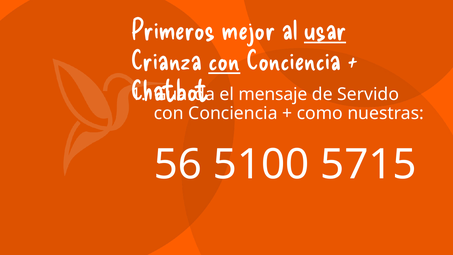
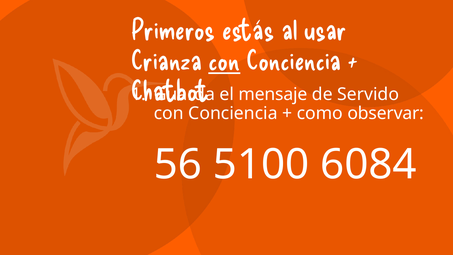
mejor: mejor -> estás (248, 30)
usar underline: present -> none (325, 30)
nuestras: nuestras -> observar (386, 113)
5715: 5715 -> 6084 (369, 164)
